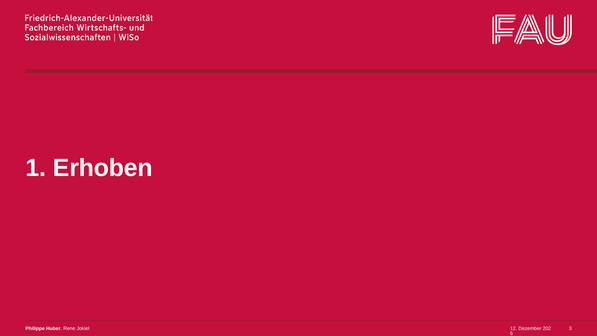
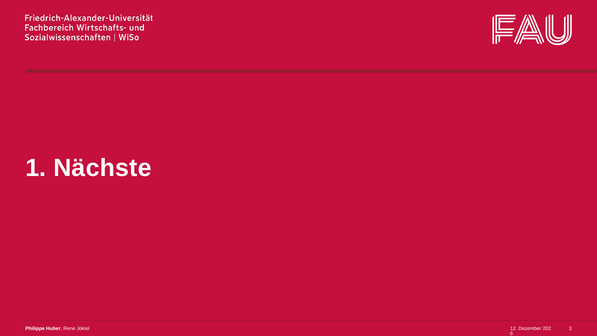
Erhoben: Erhoben -> Nächste (103, 168)
